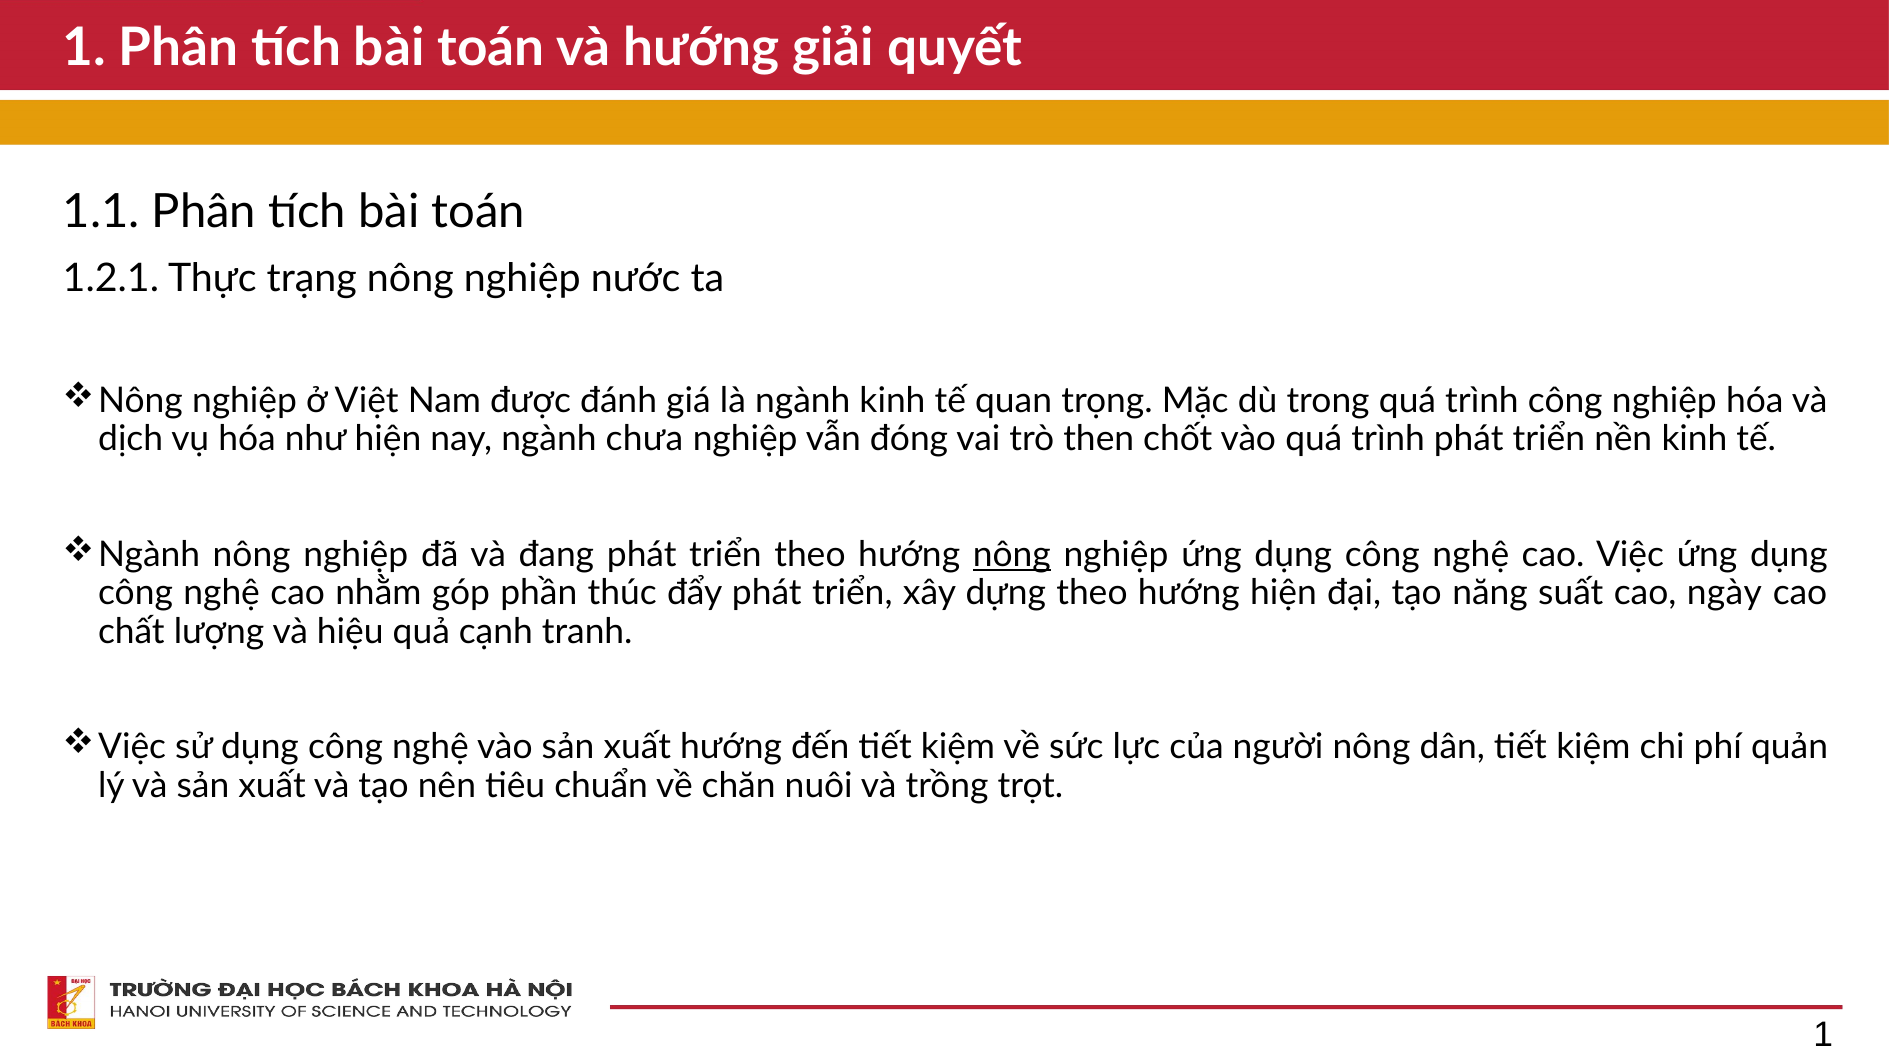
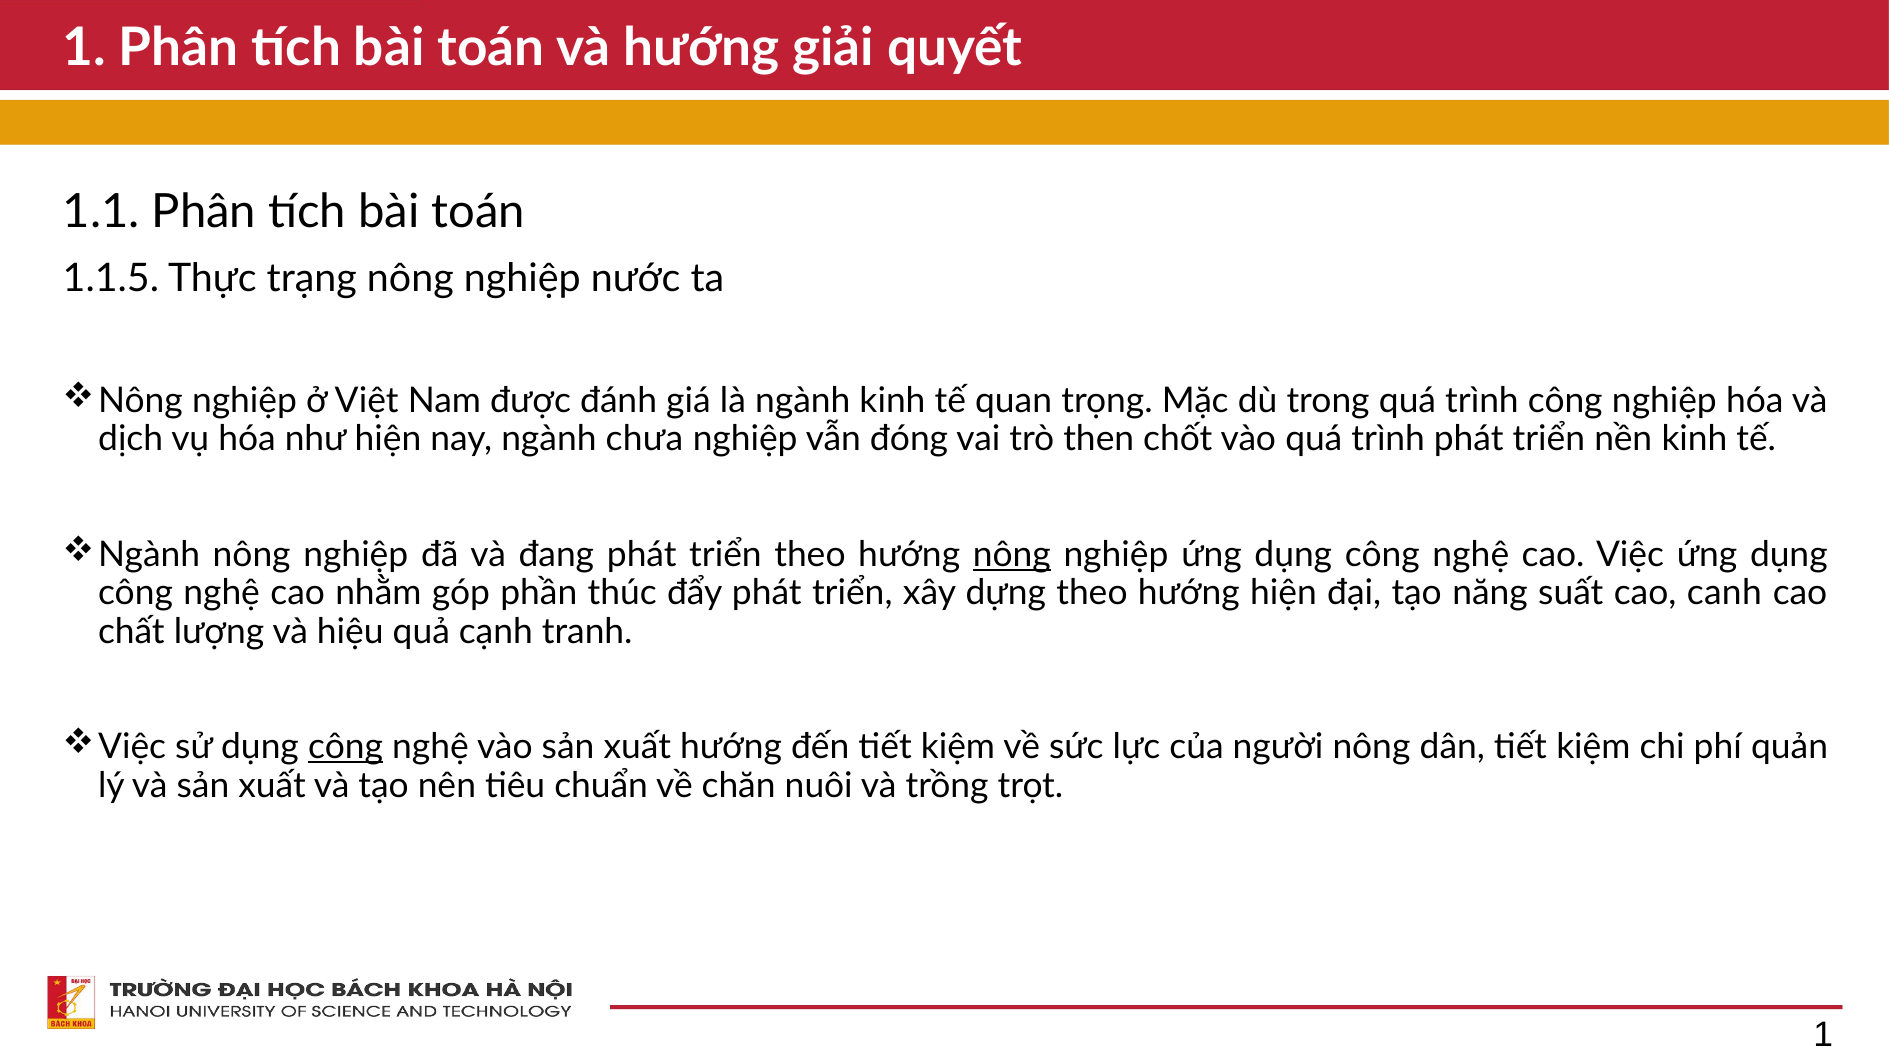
1.2.1: 1.2.1 -> 1.1.5 (111, 279)
ngày: ngày -> canh (1724, 593)
công underline: none -> present (346, 748)
